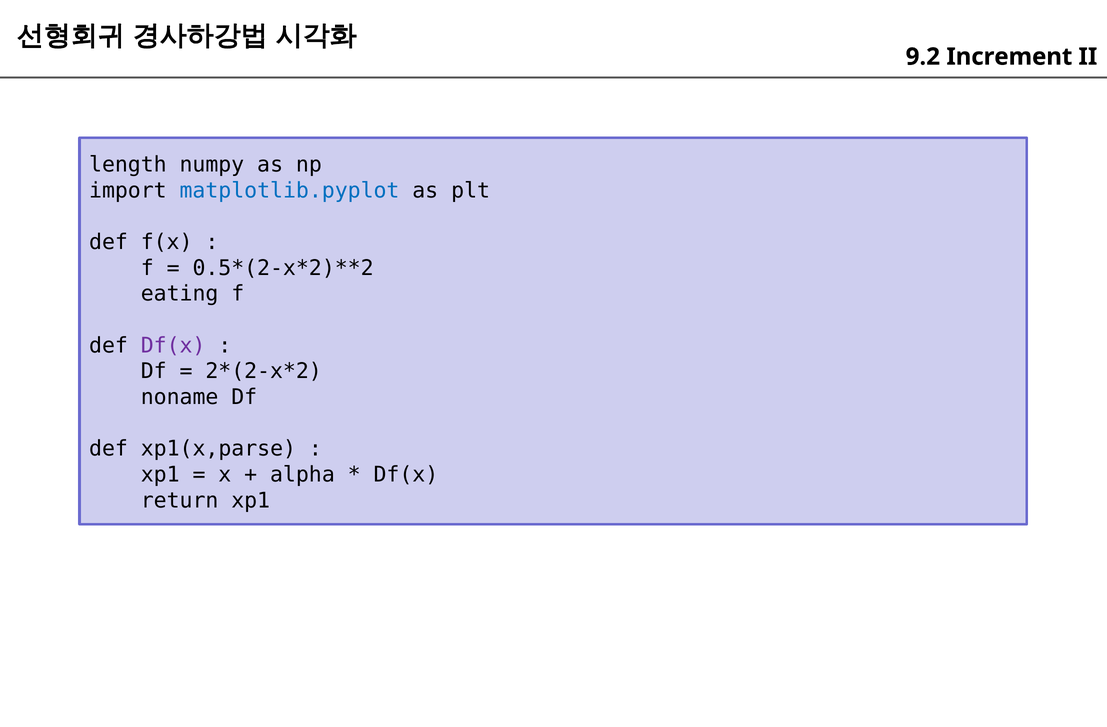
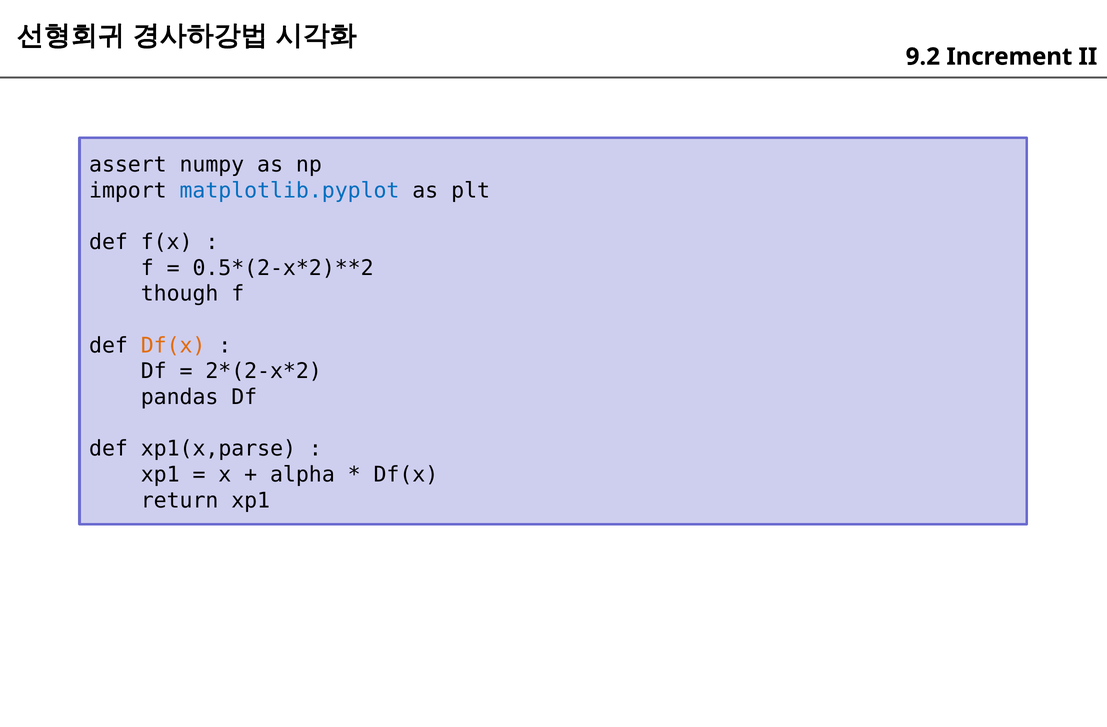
length: length -> assert (128, 165)
eating: eating -> though (180, 294)
Df(x colour: purple -> orange (173, 345)
noname: noname -> pandas (180, 397)
